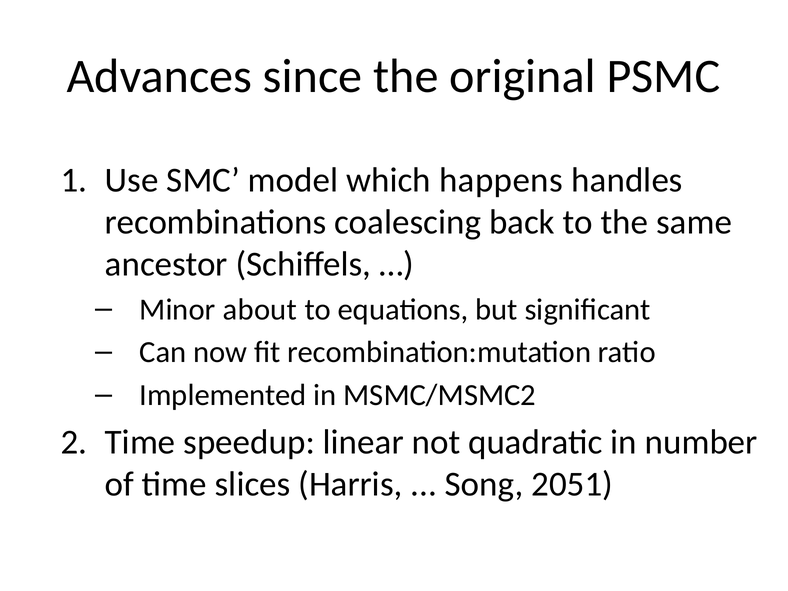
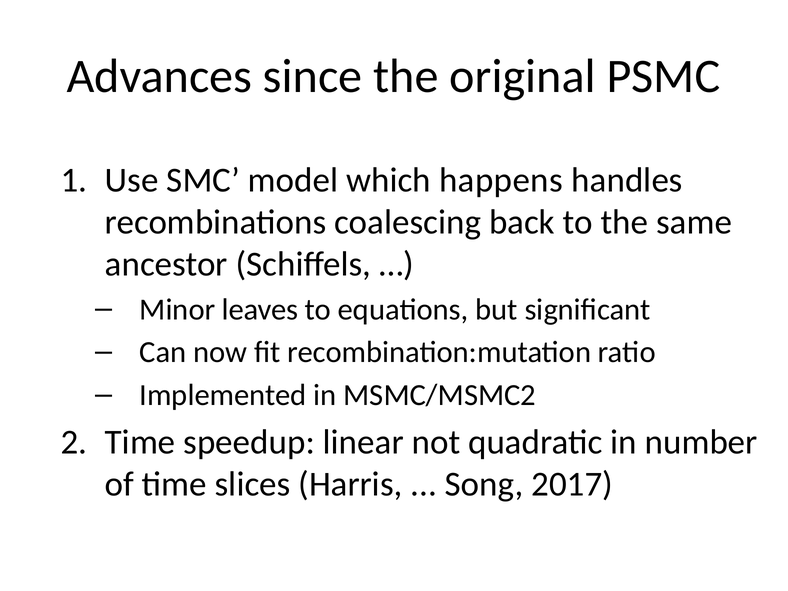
about: about -> leaves (260, 310)
2051: 2051 -> 2017 (572, 484)
